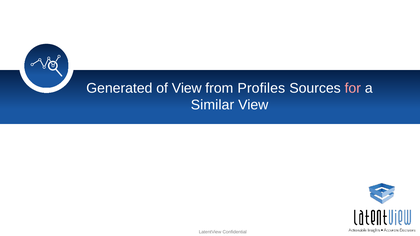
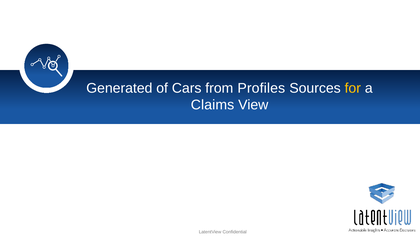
of View: View -> Cars (187, 88)
for colour: pink -> yellow (353, 88)
Similar: Similar -> Claims (212, 105)
